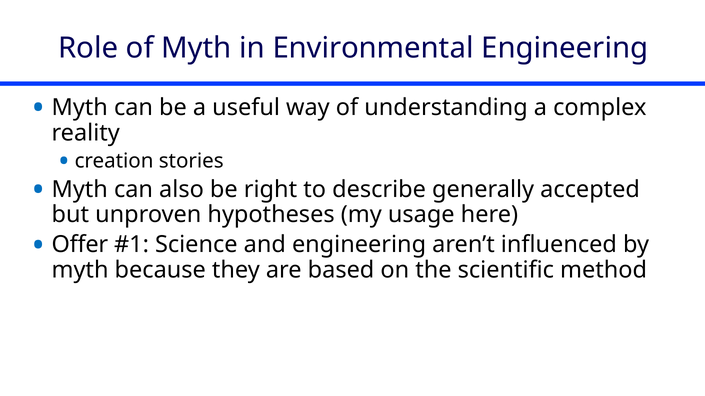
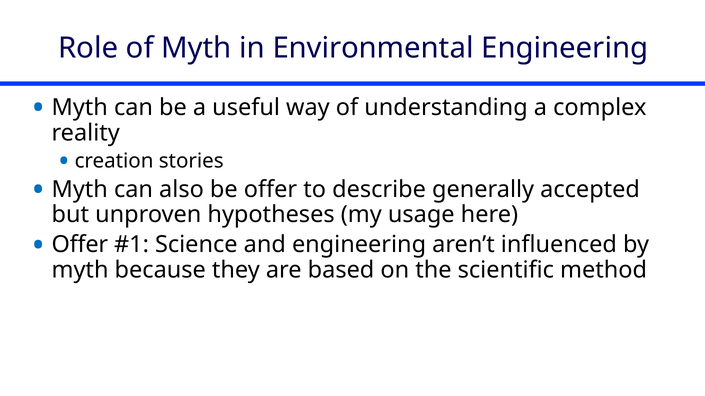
be right: right -> offer (270, 190)
